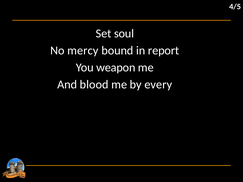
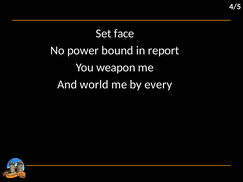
soul: soul -> face (124, 34)
mercy: mercy -> power (83, 51)
blood: blood -> world (94, 85)
